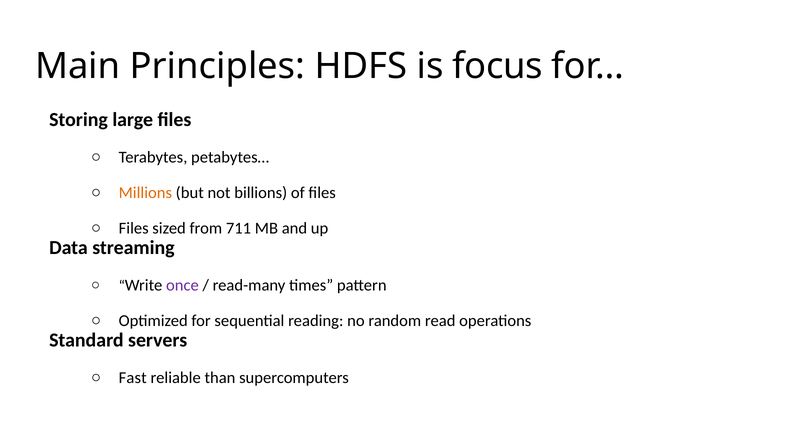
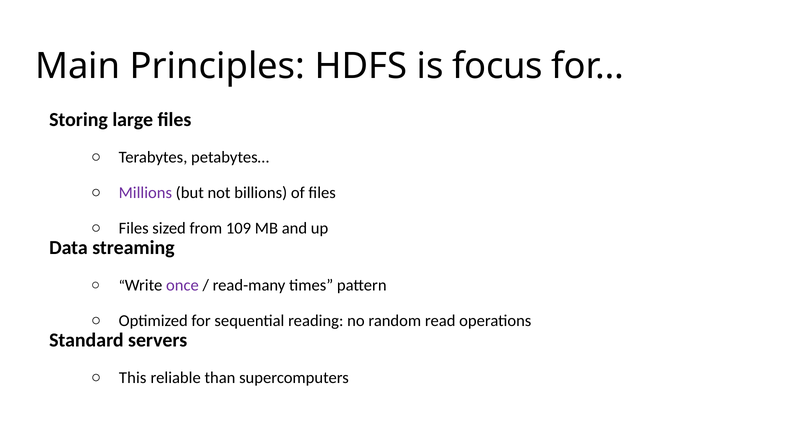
Millions colour: orange -> purple (145, 193)
711: 711 -> 109 (238, 228)
Fast: Fast -> This (133, 378)
